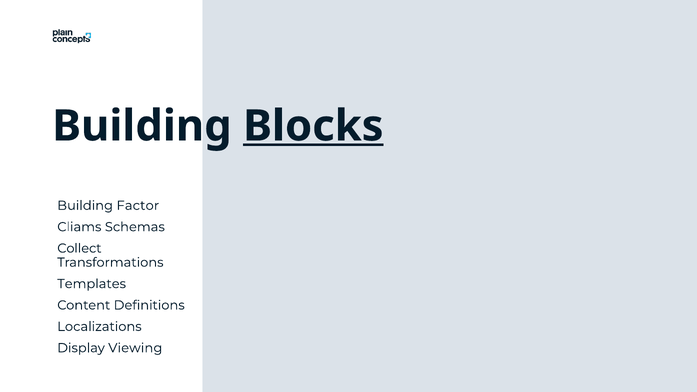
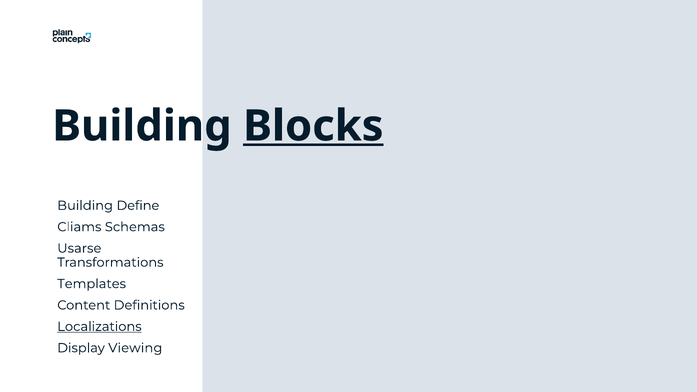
Factor: Factor -> Define (138, 206)
Collect: Collect -> Usarse (79, 248)
Localizations underline: none -> present (99, 327)
